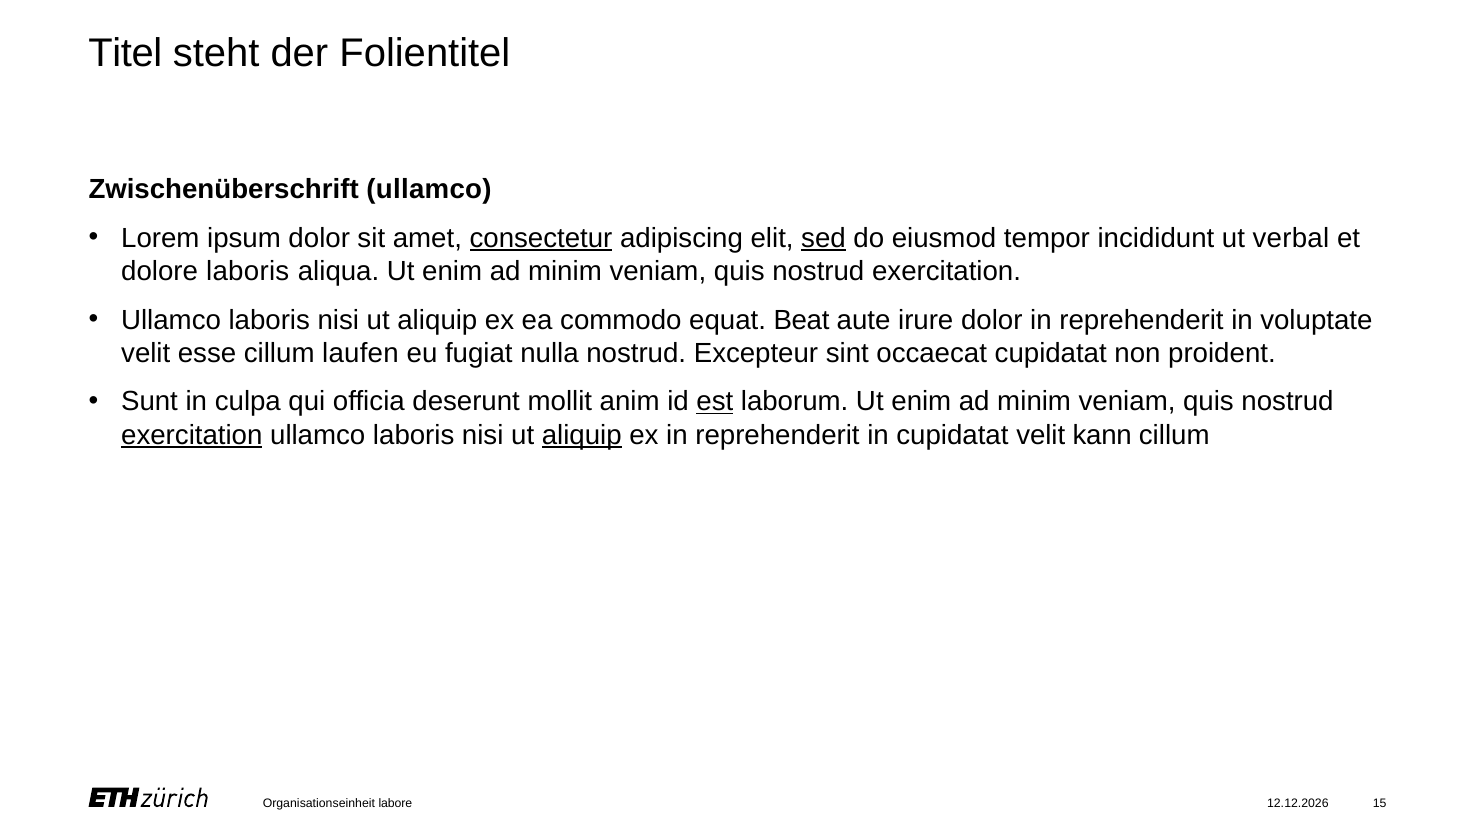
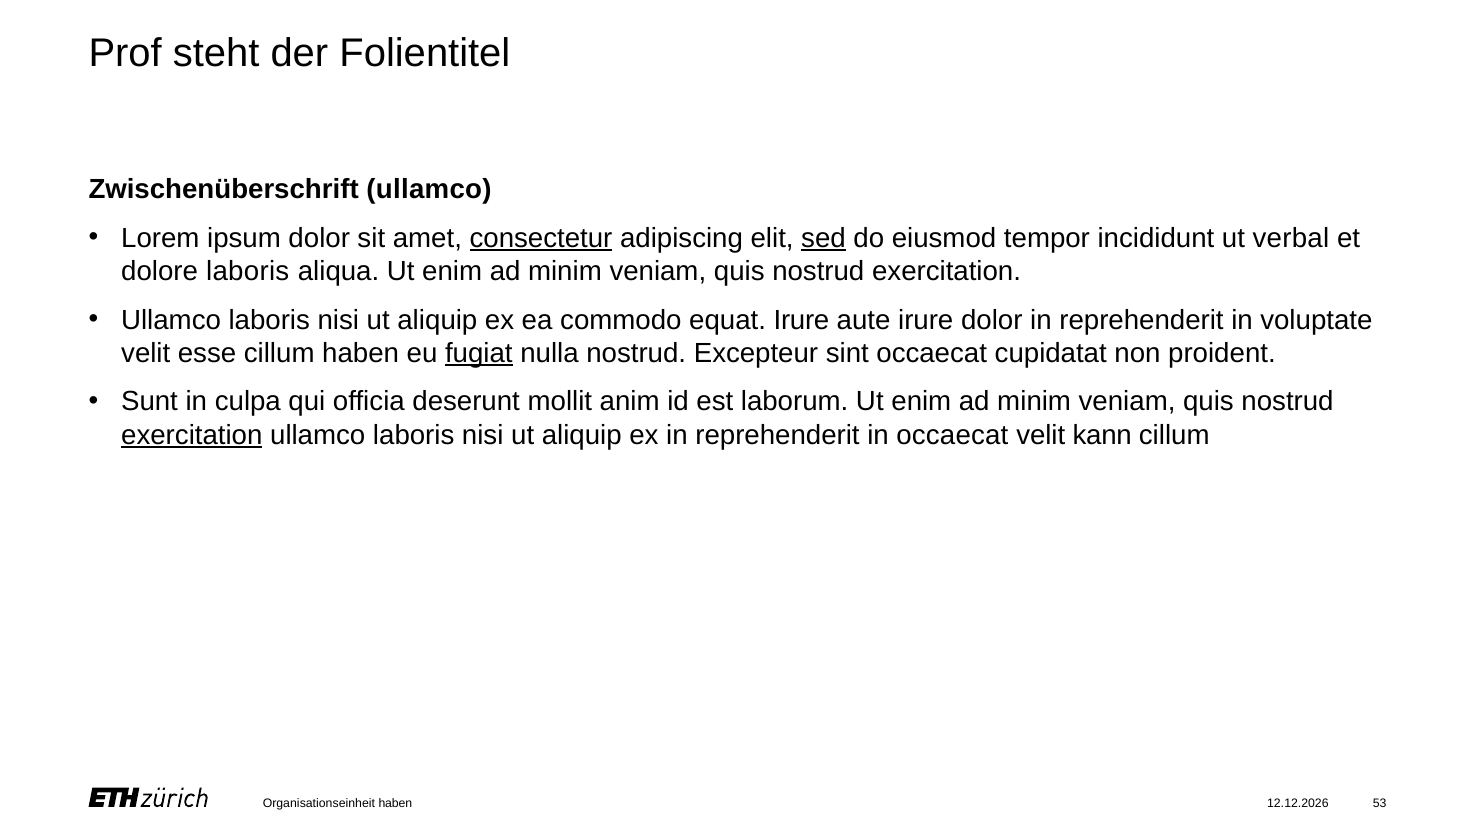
Titel: Titel -> Prof (125, 53)
equat Beat: Beat -> Irure (802, 320)
cillum laufen: laufen -> haben (361, 353)
fugiat underline: none -> present (479, 353)
est underline: present -> none (715, 402)
aliquip underline: present -> none (582, 435)
in cupidatat: cupidatat -> occaecat (952, 435)
Organisationseinheit labore: labore -> haben (395, 803)
15: 15 -> 53 (1380, 803)
